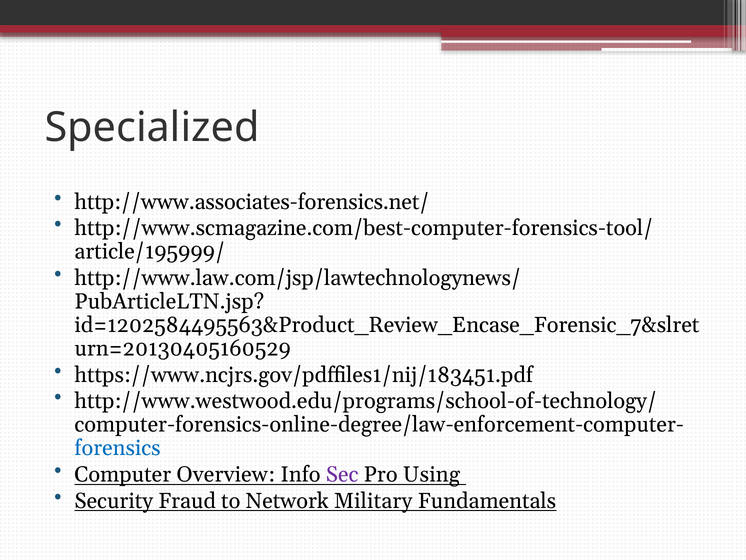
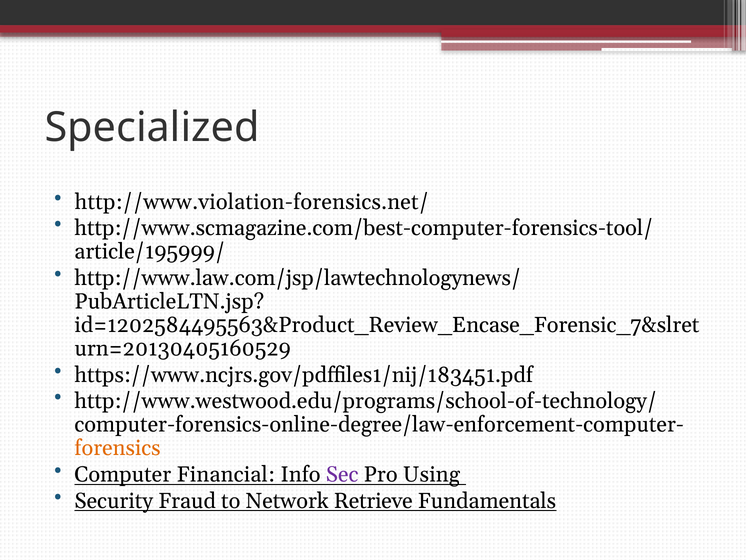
http://www.associates-forensics.net/: http://www.associates-forensics.net/ -> http://www.violation-forensics.net/ (252, 202)
forensics colour: blue -> orange (118, 448)
Overview: Overview -> Financial (226, 474)
Military: Military -> Retrieve (373, 500)
